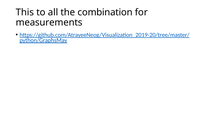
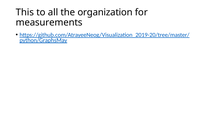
combination: combination -> organization (105, 12)
